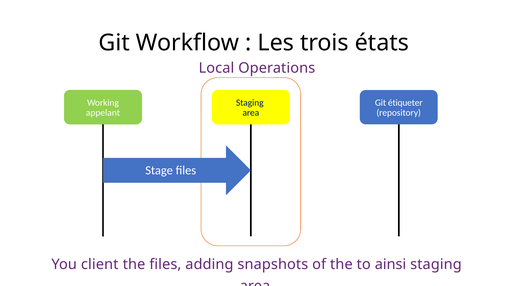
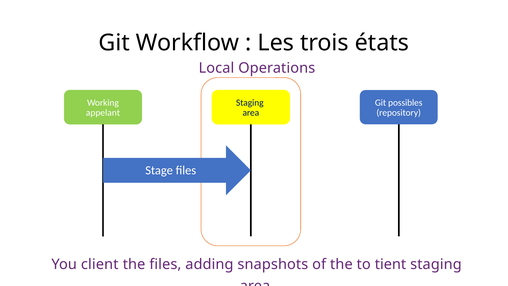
étiqueter: étiqueter -> possibles (405, 103)
ainsi: ainsi -> tient (390, 264)
